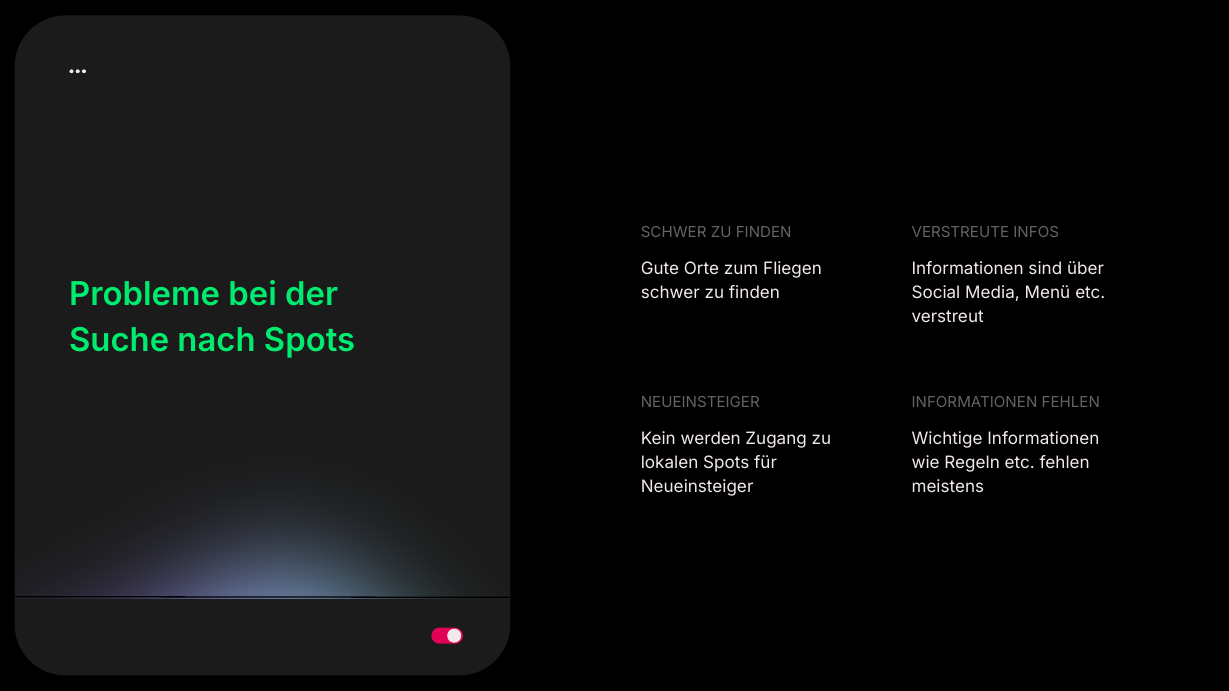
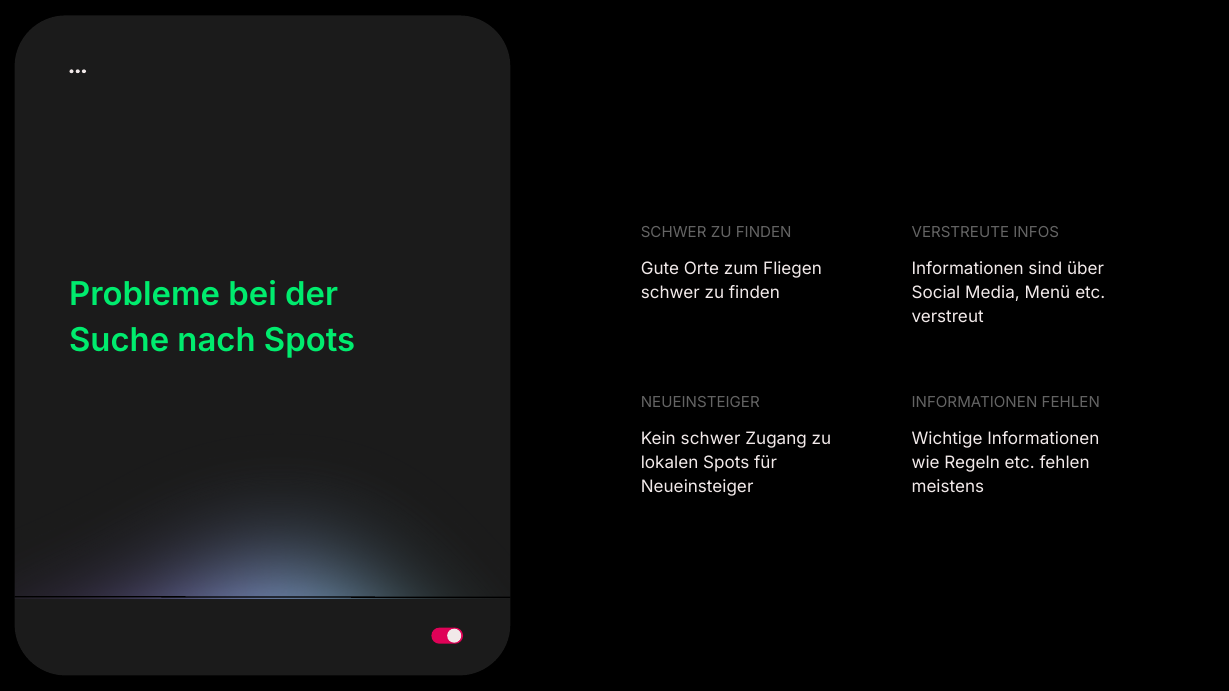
Kein werden: werden -> schwer (711, 439)
